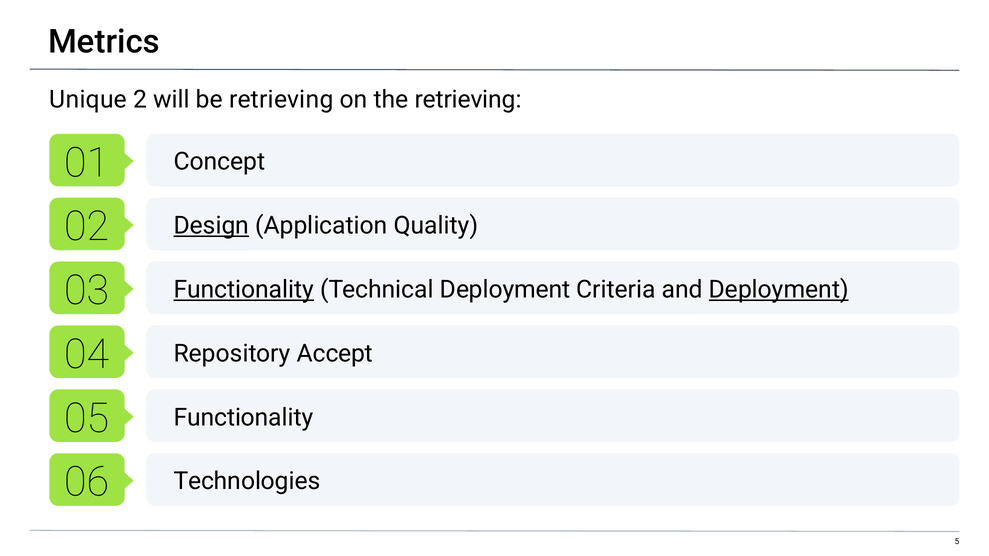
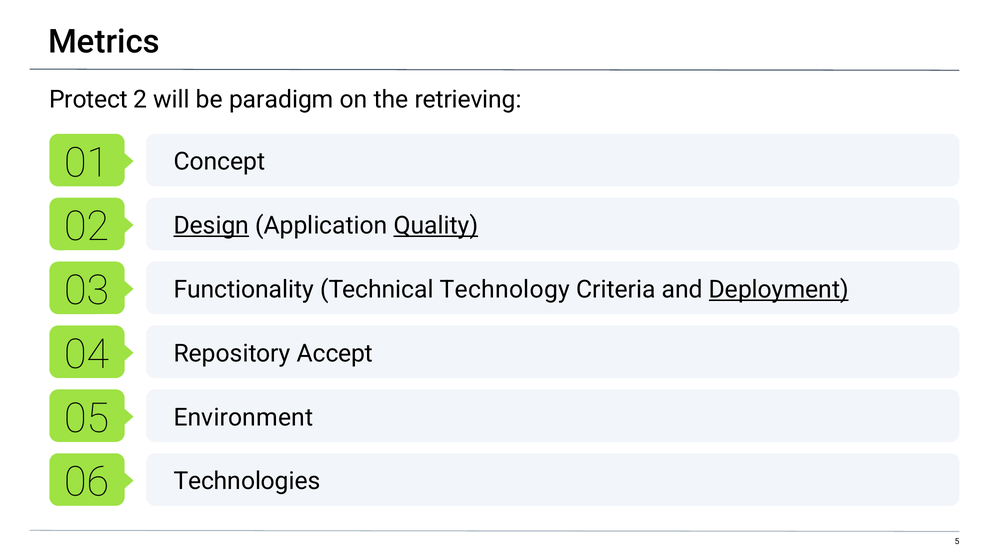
Unique: Unique -> Protect (88, 100)
be retrieving: retrieving -> paradigm (281, 100)
Quality underline: none -> present (436, 226)
Functionality underline: present -> none (244, 290)
Technical Deployment: Deployment -> Technology (505, 290)
Functionality: Functionality -> Environment (243, 418)
